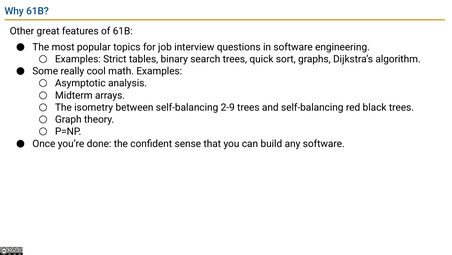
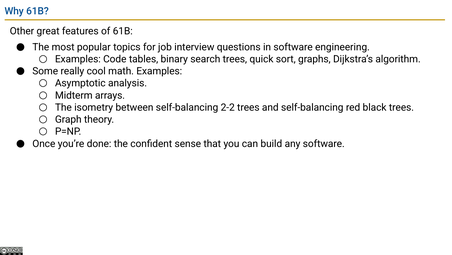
Strict: Strict -> Code (115, 59)
2-9: 2-9 -> 2-2 (228, 107)
